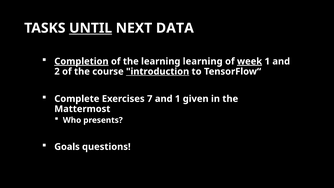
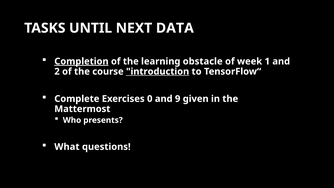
UNTIL underline: present -> none (91, 28)
learning learning: learning -> obstacle (203, 61)
week underline: present -> none (250, 61)
7: 7 -> 0 (150, 99)
and 1: 1 -> 9 (178, 99)
Goals: Goals -> What (67, 147)
